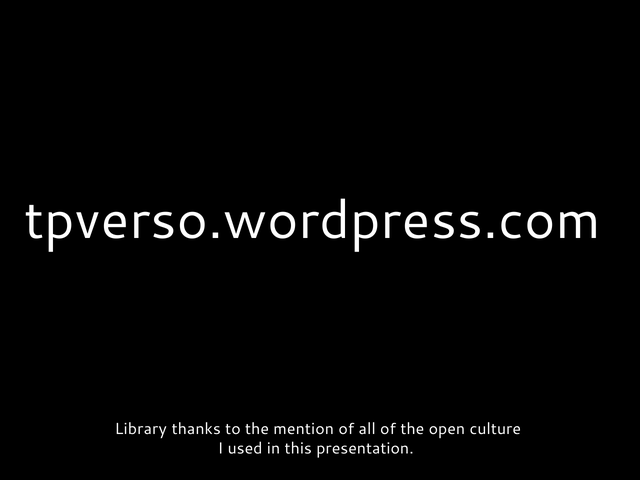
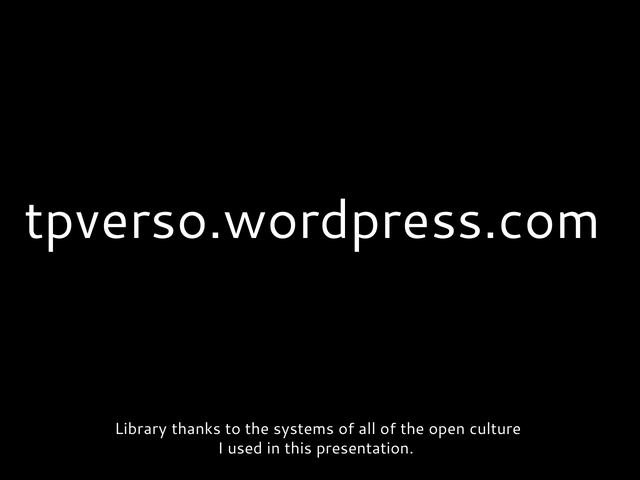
mention: mention -> systems (304, 429)
